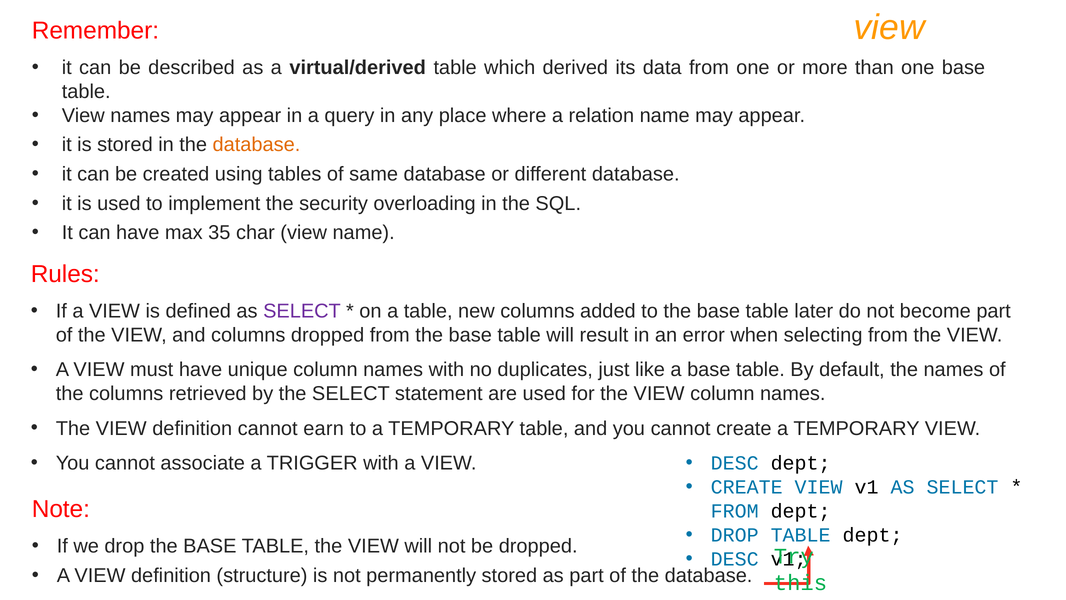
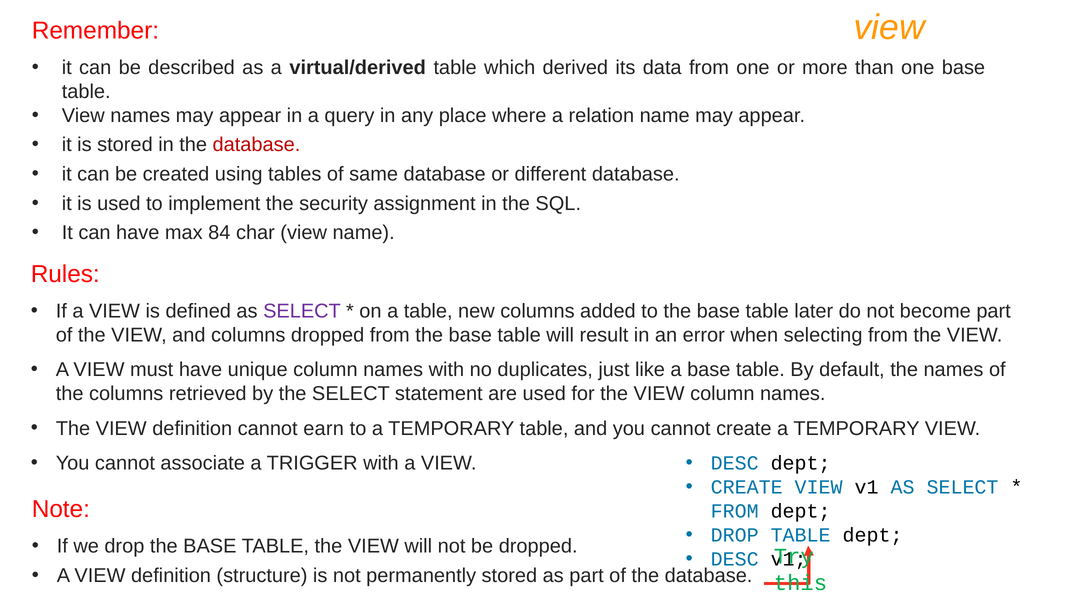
database colour: orange -> red (256, 145)
overloading: overloading -> assignment (425, 203)
35: 35 -> 84 (219, 233)
